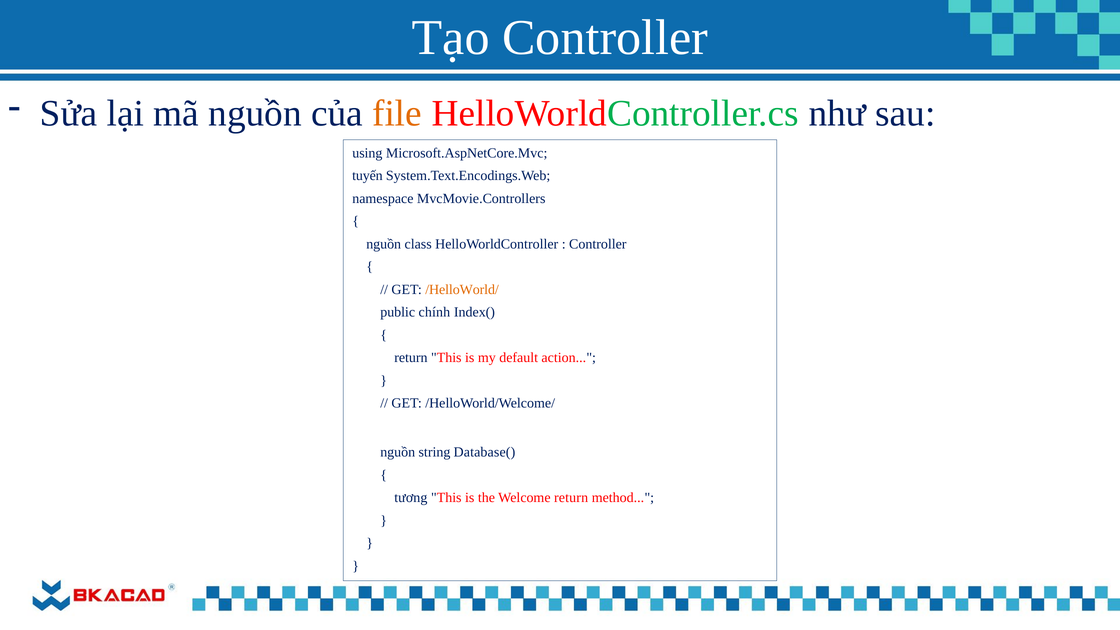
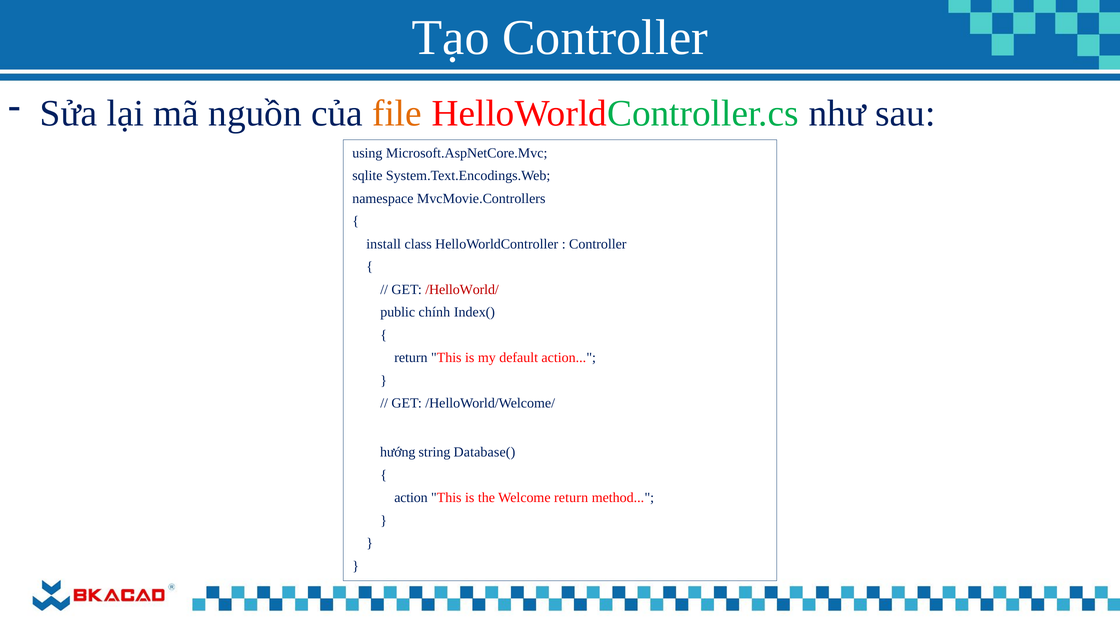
tuyến: tuyến -> sqlite (367, 176)
nguồn: nguồn -> install (384, 244)
/HelloWorld/ colour: orange -> red (462, 290)
nguồn: nguồn -> hướng (398, 452)
tương: tương -> action (411, 498)
